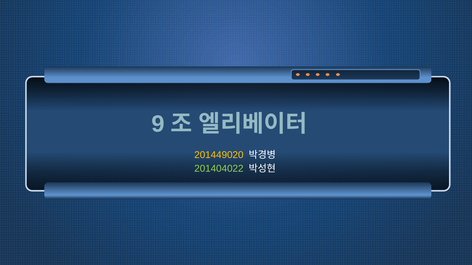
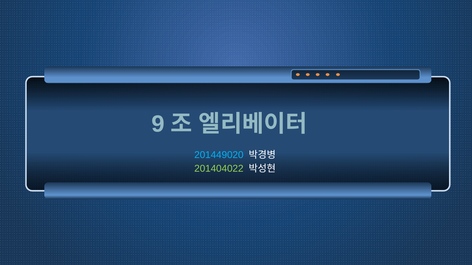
201449020 colour: yellow -> light blue (219, 155)
